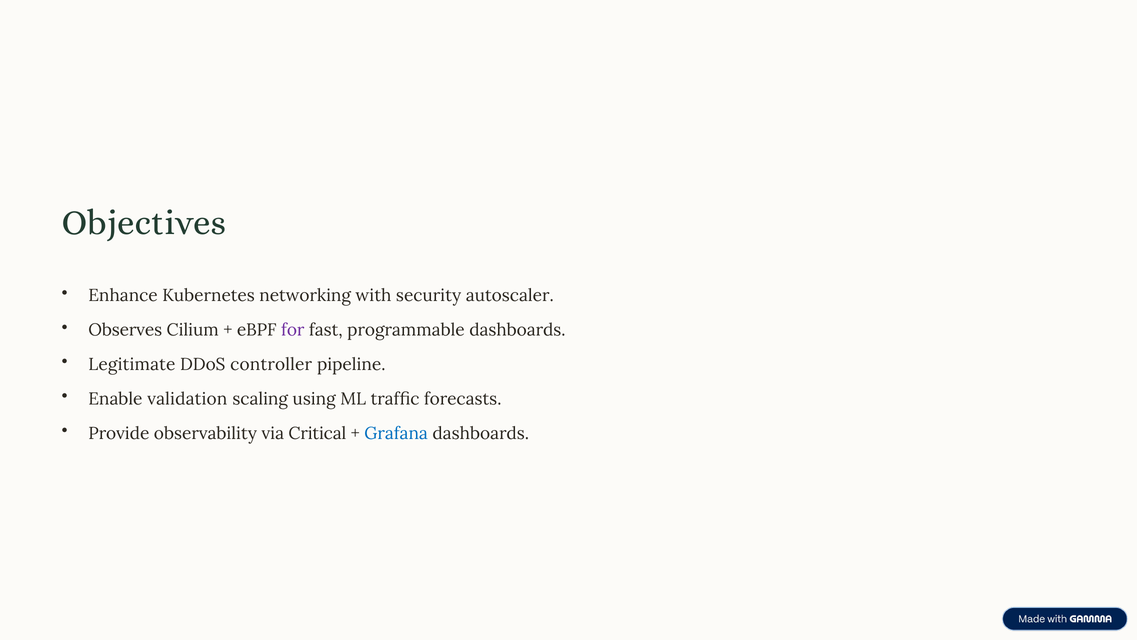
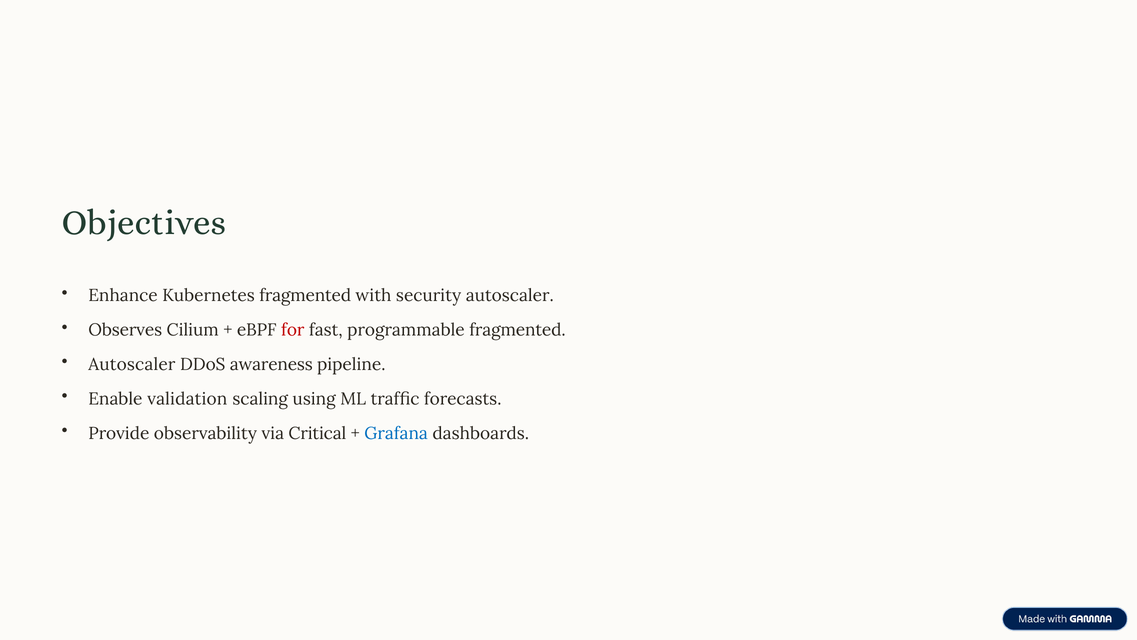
Kubernetes networking: networking -> fragmented (305, 296)
for colour: purple -> red (293, 330)
programmable dashboards: dashboards -> fragmented (517, 330)
Legitimate: Legitimate -> Autoscaler (132, 364)
controller: controller -> awareness (271, 364)
